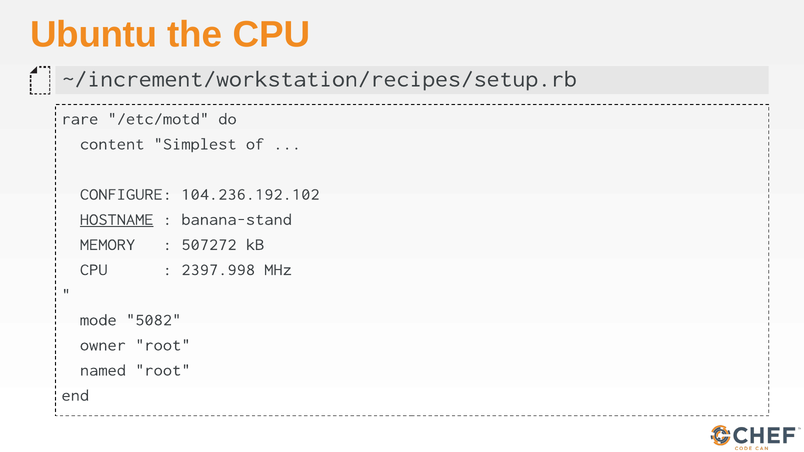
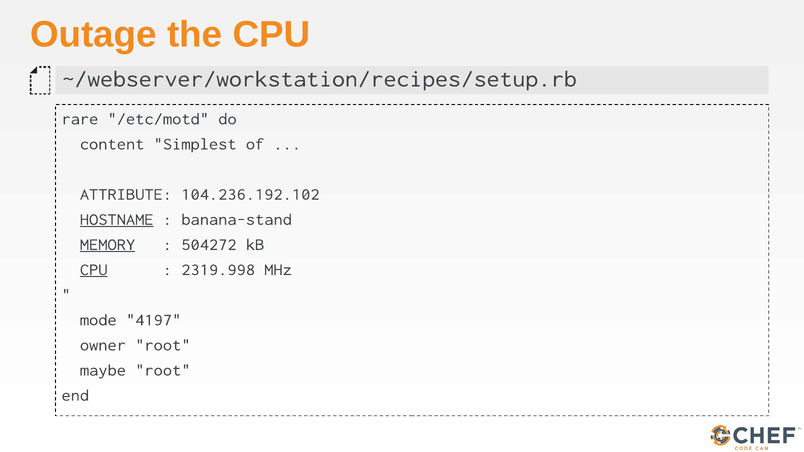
Ubuntu: Ubuntu -> Outage (94, 35)
~/increment/workstation/recipes/setup.rb: ~/increment/workstation/recipes/setup.rb -> ~/webserver/workstation/recipes/setup.rb (319, 79)
CONFIGURE: CONFIGURE -> ATTRIBUTE (126, 194)
MEMORY underline: none -> present (108, 244)
507272: 507272 -> 504272 (209, 244)
CPU underline: none -> present (94, 270)
2397.998: 2397.998 -> 2319.998 (218, 270)
5082: 5082 -> 4197 (154, 320)
named: named -> maybe (103, 370)
